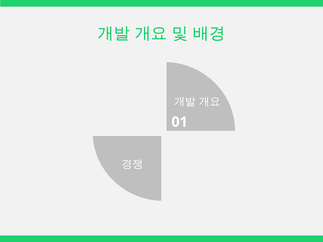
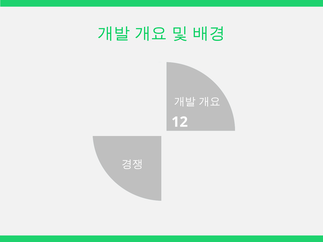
01: 01 -> 12 (180, 122)
